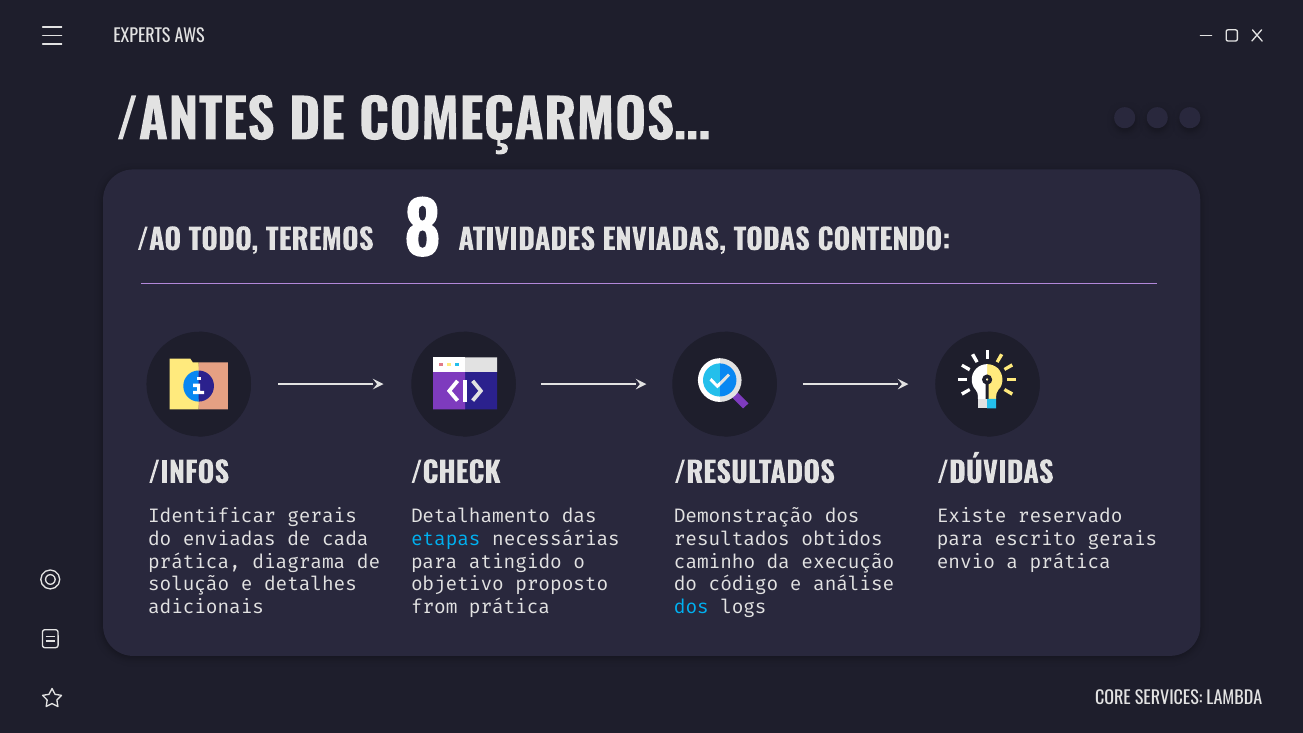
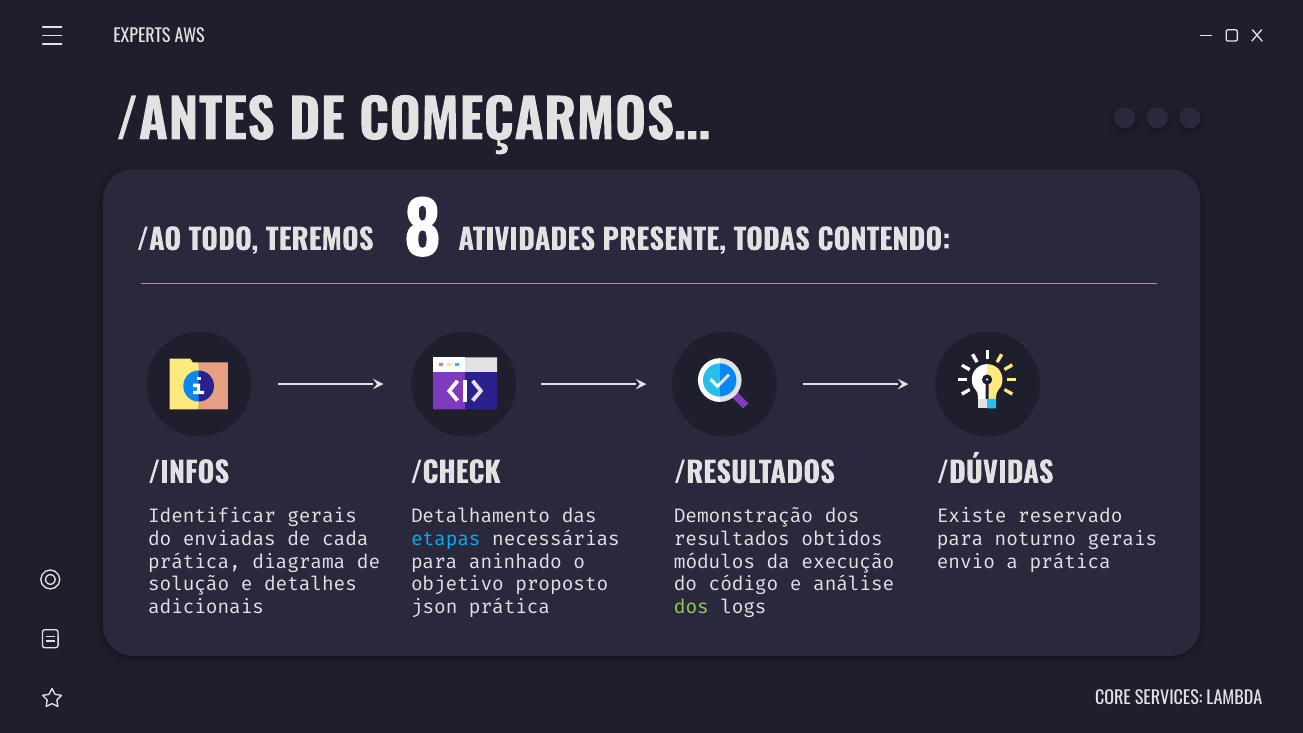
ATIVIDADES ENVIADAS: ENVIADAS -> PRESENTE (664, 240)
escrito: escrito -> noturno (1035, 539)
atingido: atingido -> aninhado (515, 562)
caminho: caminho -> módulos (715, 562)
from: from -> json (434, 607)
dos colour: light blue -> light green (691, 607)
